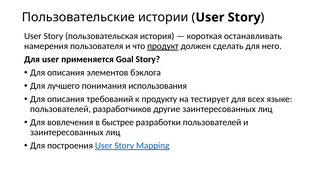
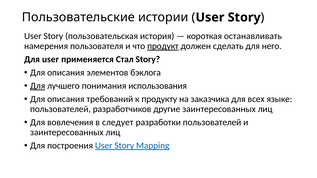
Goal: Goal -> Стал (125, 59)
Для underline: none -> present (38, 86)
тестирует: тестирует -> заказчика (210, 99)
быстрее: быстрее -> следует (118, 123)
